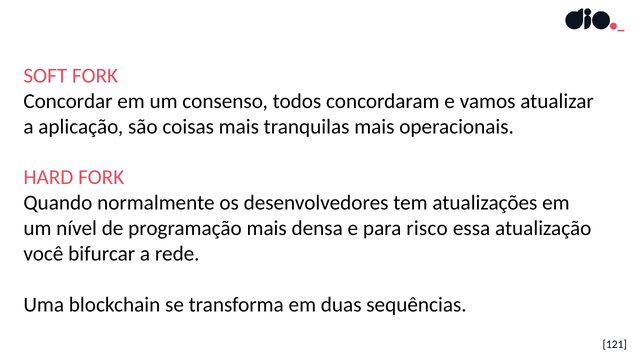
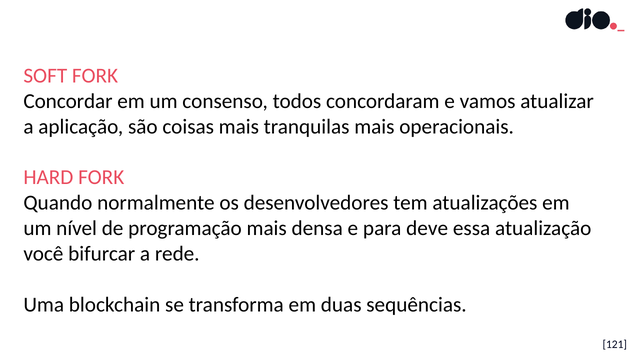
risco: risco -> deve (427, 228)
